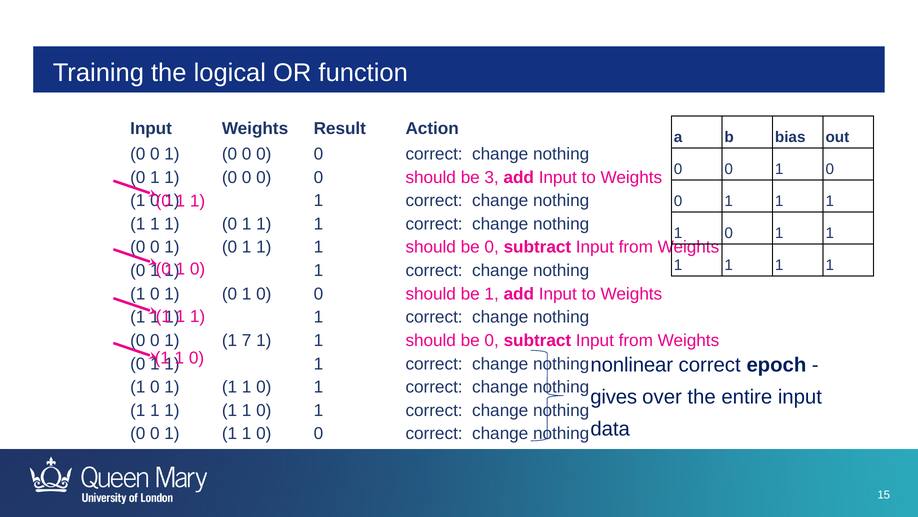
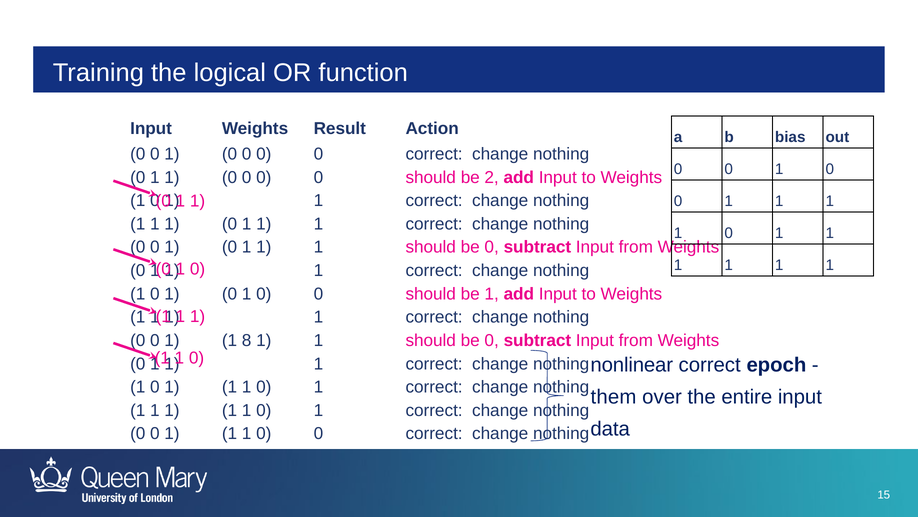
3: 3 -> 2 (492, 177)
7: 7 -> 8 (247, 340)
gives: gives -> them (614, 396)
